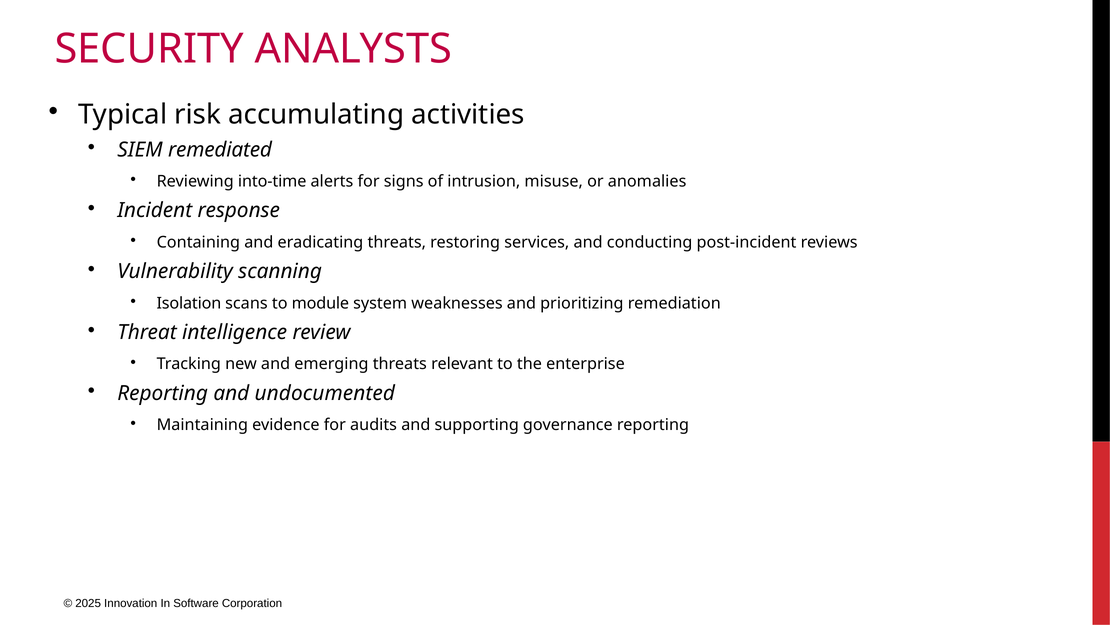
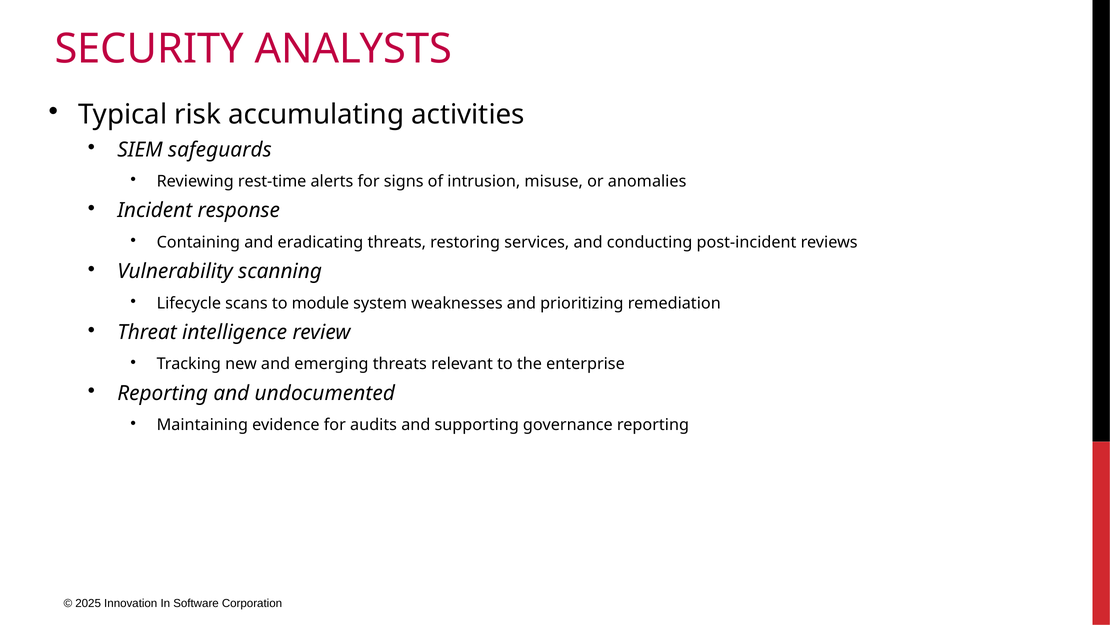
remediated: remediated -> safeguards (220, 150)
into-time: into-time -> rest-time (272, 181)
Isolation: Isolation -> Lifecycle (189, 303)
